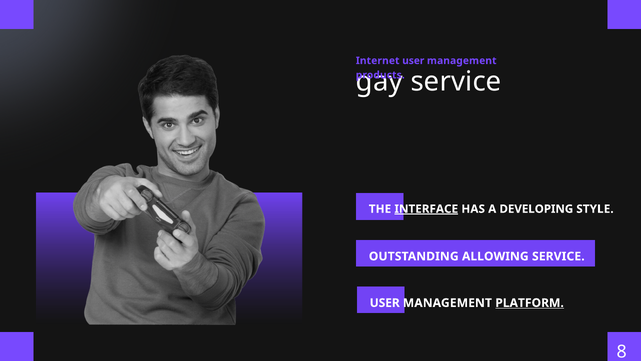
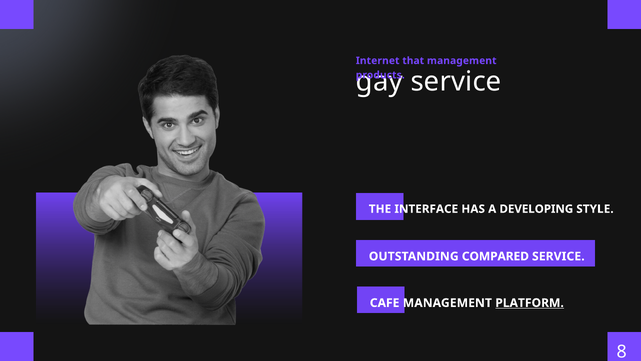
Internet user: user -> that (413, 61)
INTERFACE underline: present -> none (426, 209)
ALLOWING: ALLOWING -> COMPARED (495, 256)
USER: USER -> CAFE (385, 303)
